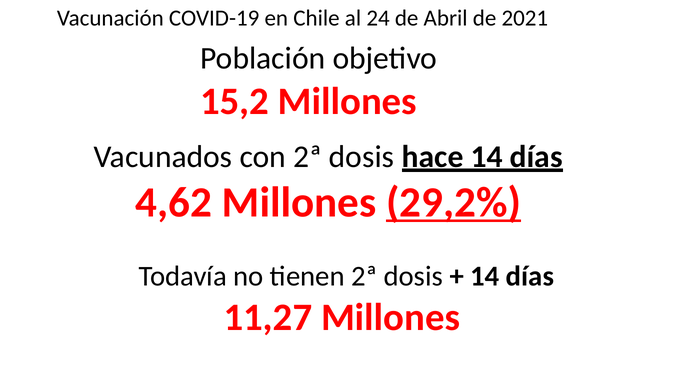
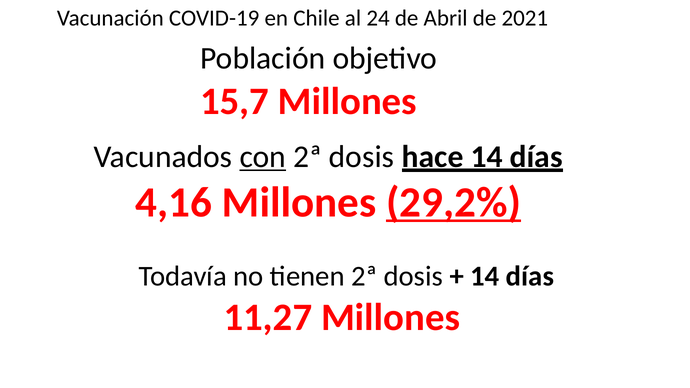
15,2: 15,2 -> 15,7 (235, 101)
con underline: none -> present (263, 157)
4,62: 4,62 -> 4,16 (174, 202)
